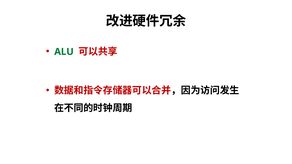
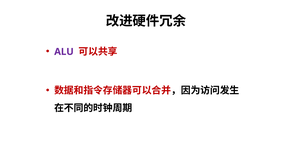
ALU colour: green -> purple (64, 52)
